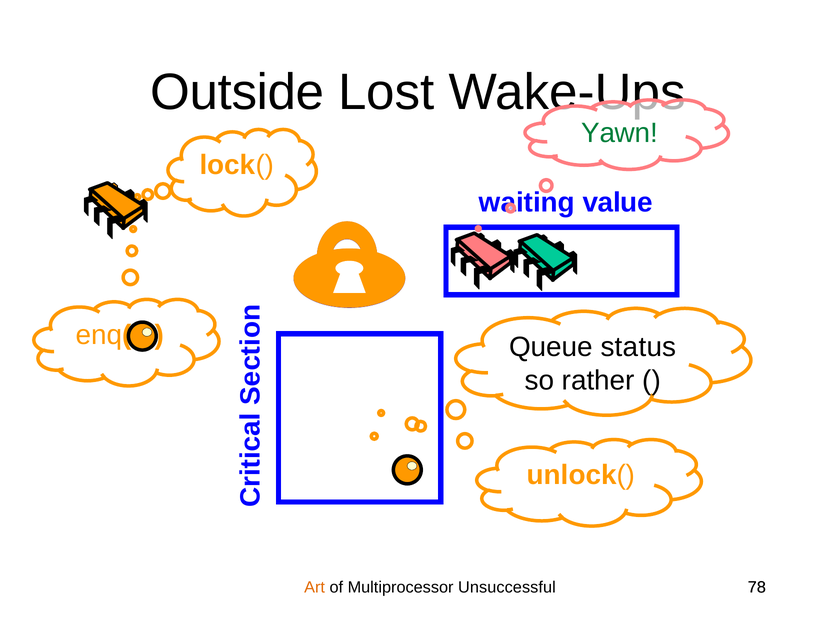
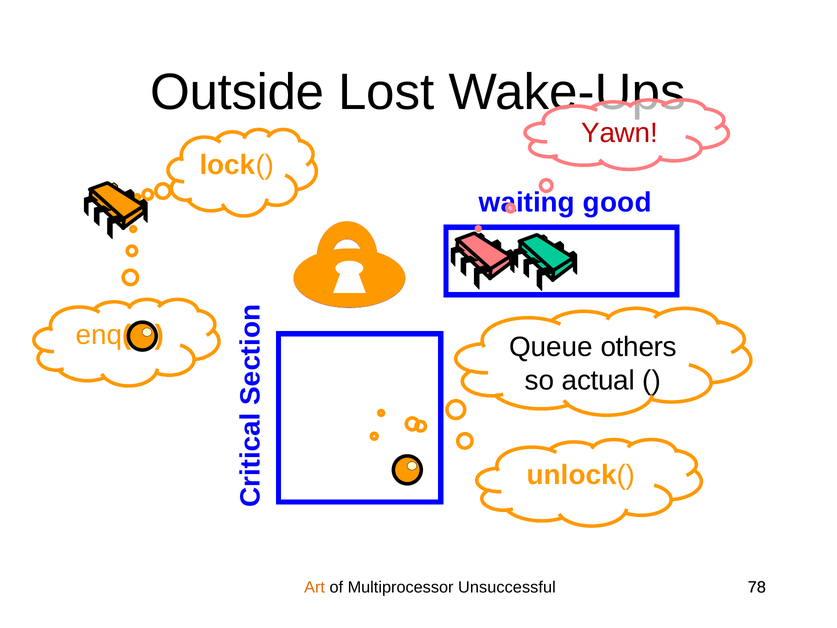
Yawn colour: green -> red (620, 133)
value: value -> good (617, 202)
status: status -> others (639, 347)
rather: rather -> actual (598, 380)
